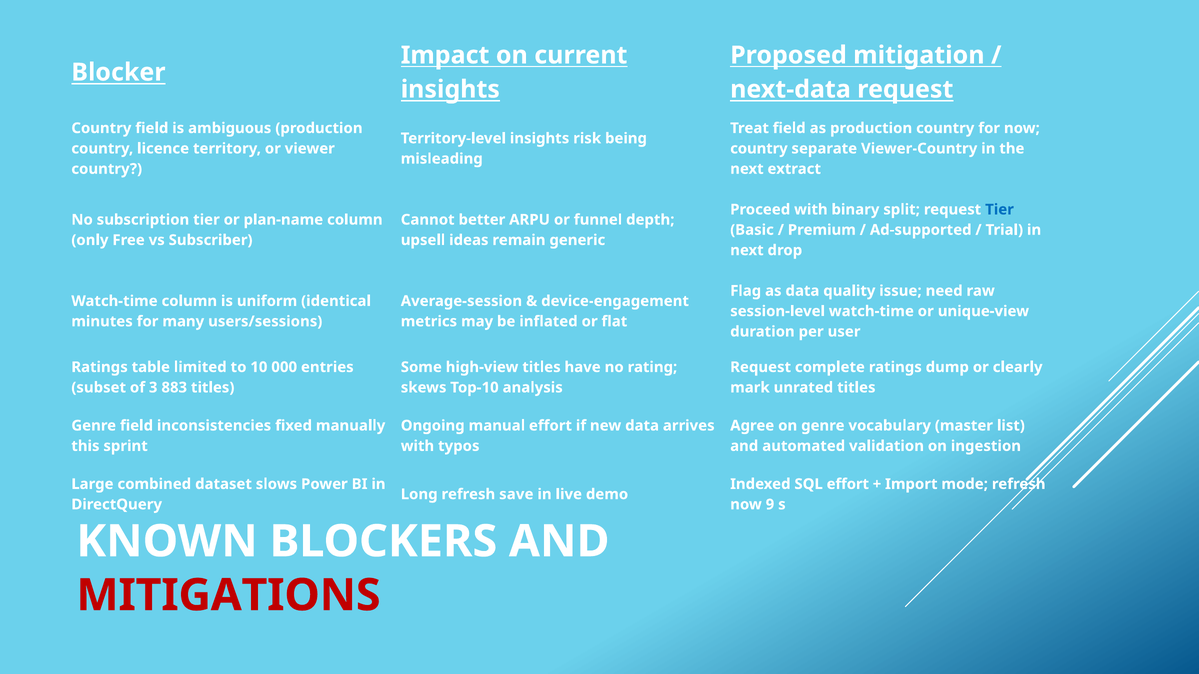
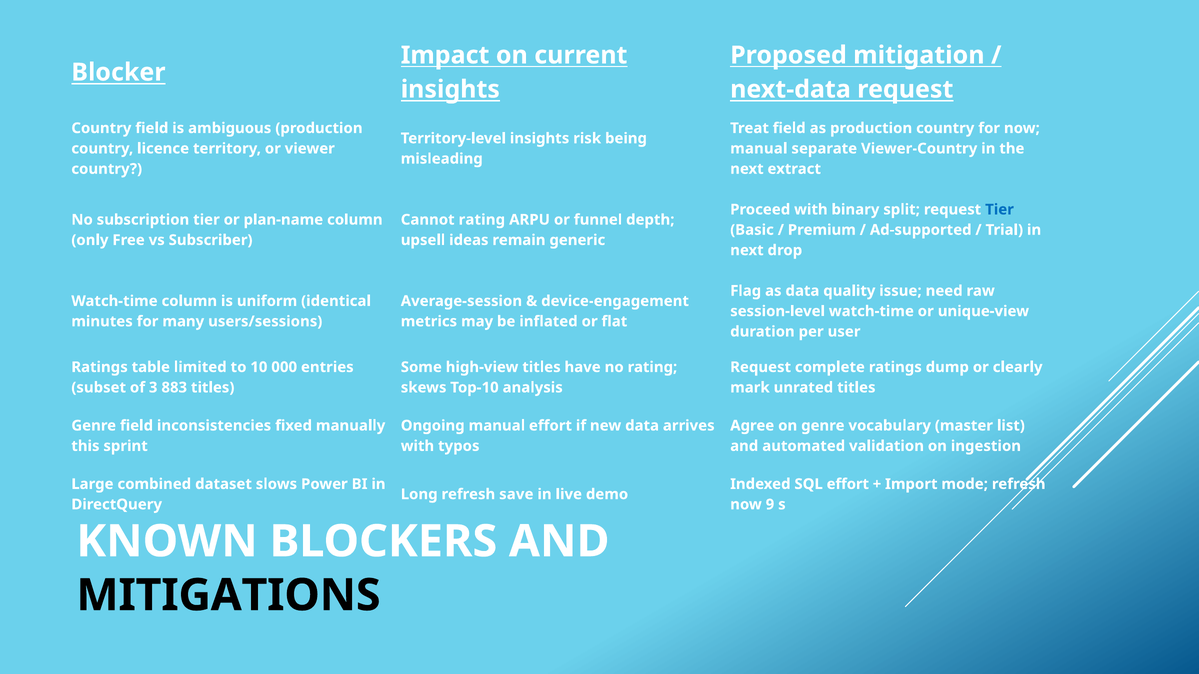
country: country -> manual (759, 149)
Cannot better: better -> rating (482, 220)
MITIGATIONS colour: red -> black (228, 596)
